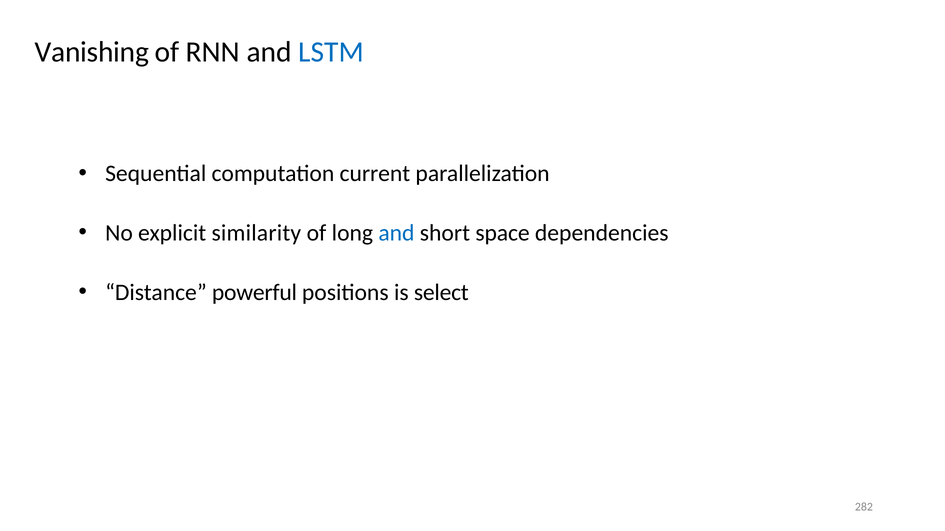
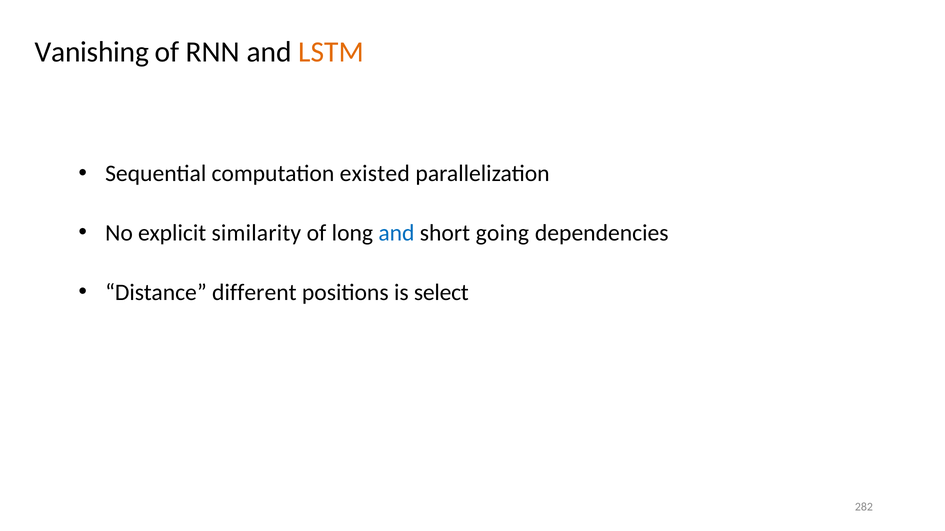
LSTM colour: blue -> orange (331, 52)
current: current -> existed (375, 174)
space: space -> going (502, 233)
powerful: powerful -> different (254, 293)
